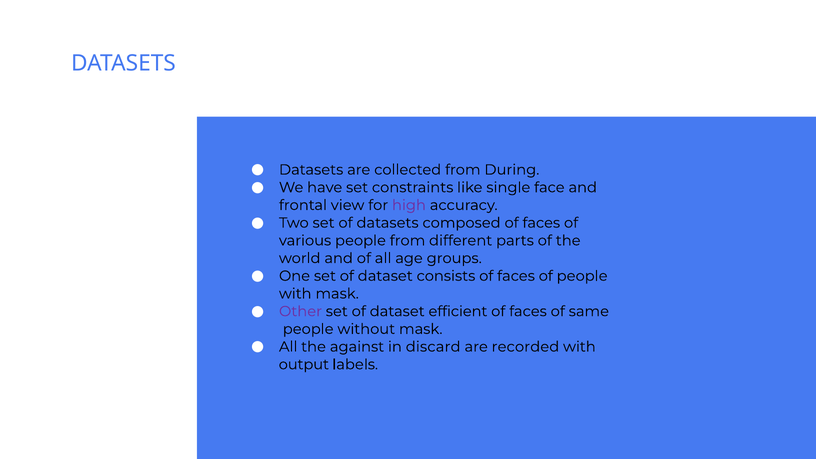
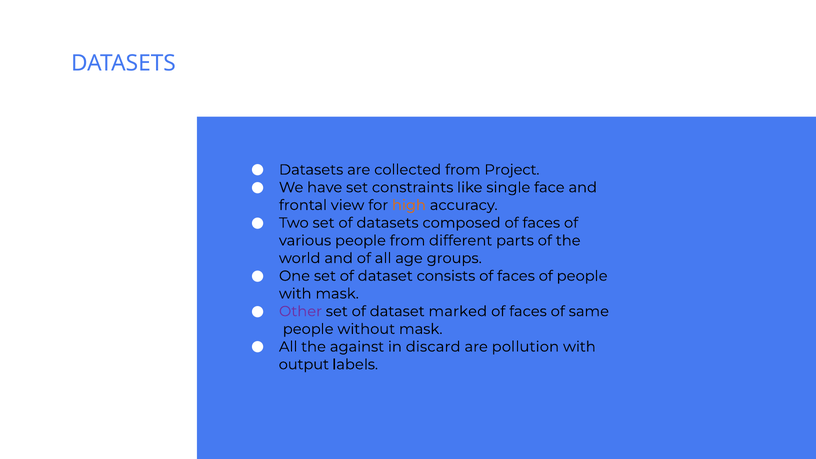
During: During -> Project (512, 170)
high colour: purple -> orange (409, 205)
efficient: efficient -> marked (458, 311)
recorded: recorded -> pollution (525, 347)
